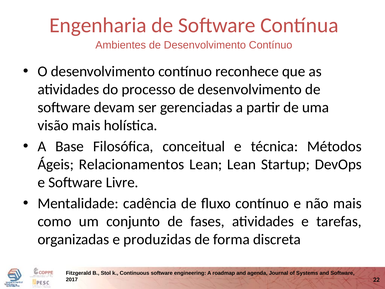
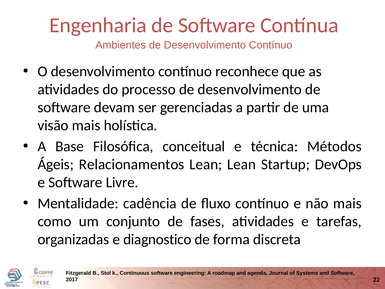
produzidas: produzidas -> diagnostico (157, 239)
